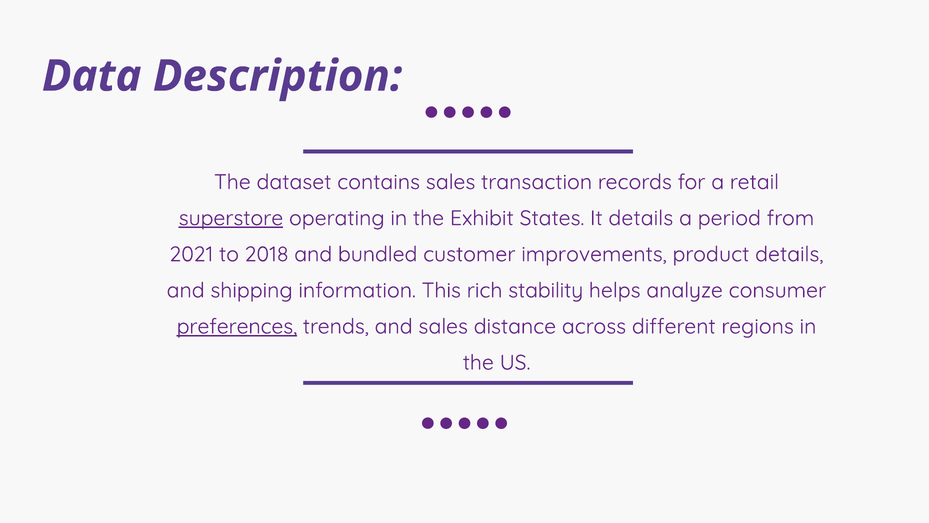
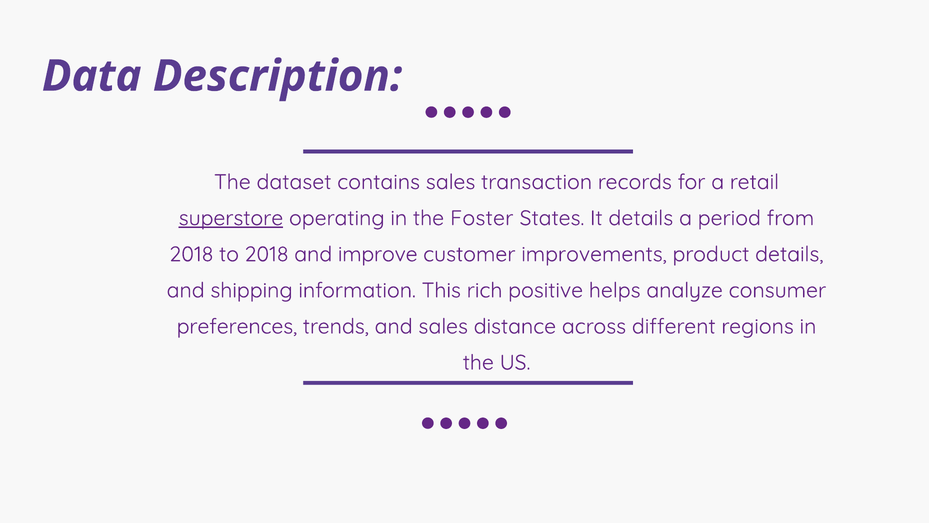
Exhibit: Exhibit -> Foster (482, 218)
2021: 2021 -> 2018 (191, 254)
bundled: bundled -> improve (378, 254)
stability: stability -> positive (546, 290)
preferences underline: present -> none (237, 326)
